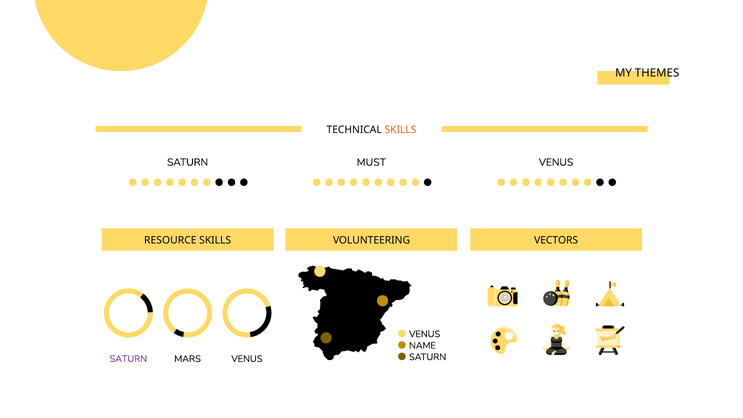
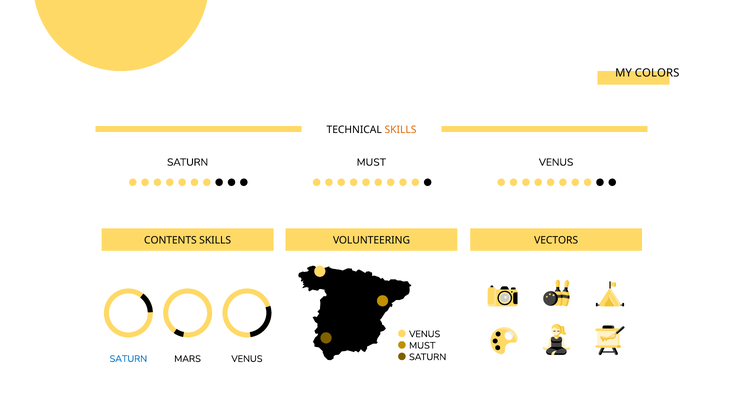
THEMES: THEMES -> COLORS (657, 73)
RESOURCE: RESOURCE -> CONTENTS (170, 240)
NAME: NAME -> MUST (422, 345)
SATURN colour: purple -> blue (128, 359)
